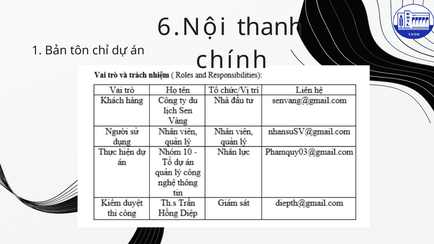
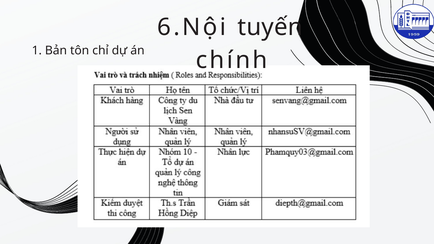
thanh: thanh -> tuyến (270, 27)
